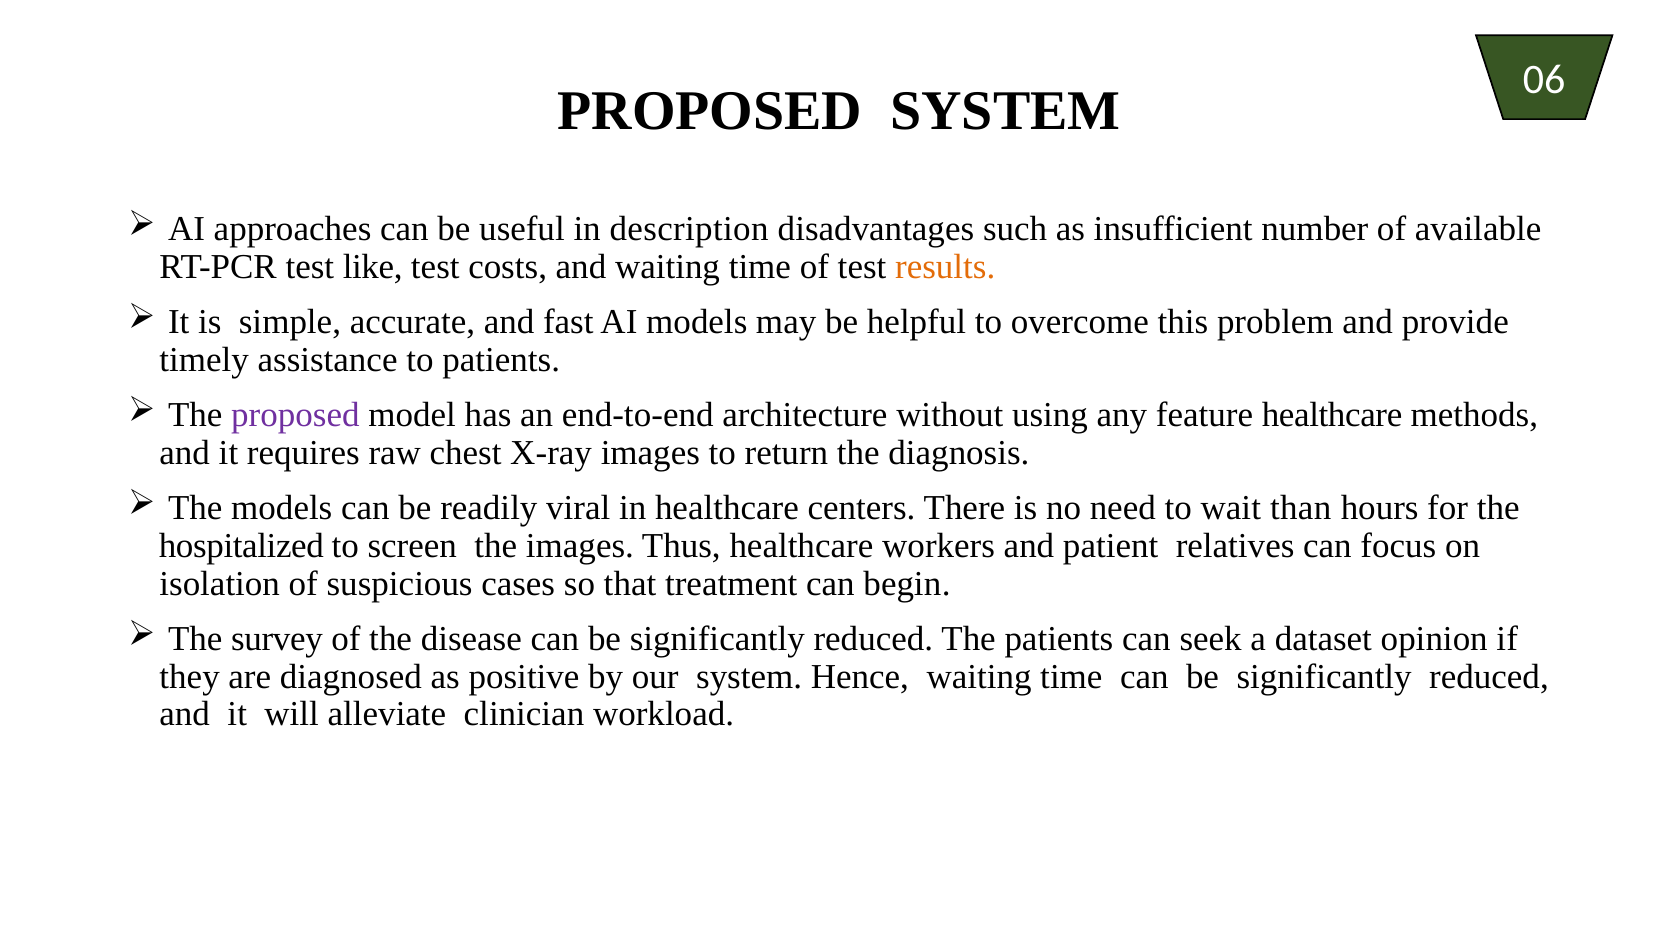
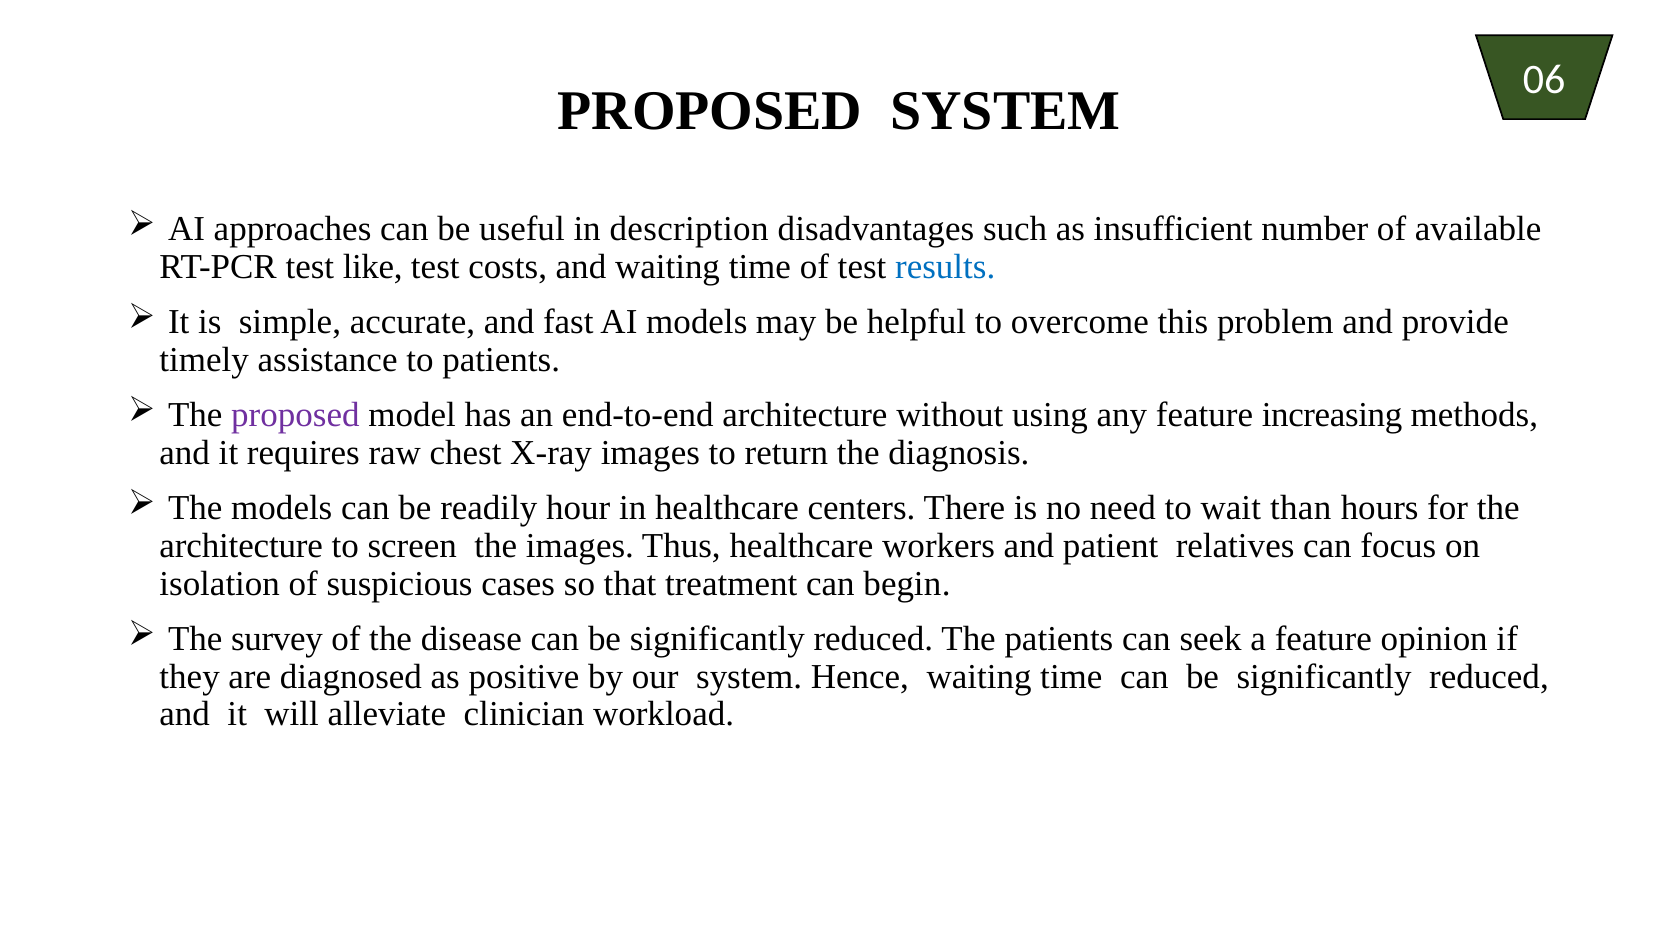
results colour: orange -> blue (945, 267)
feature healthcare: healthcare -> increasing (1332, 415)
viral: viral -> hour (578, 508)
hospitalized: hospitalized -> architecture (241, 546)
a dataset: dataset -> feature (1323, 639)
